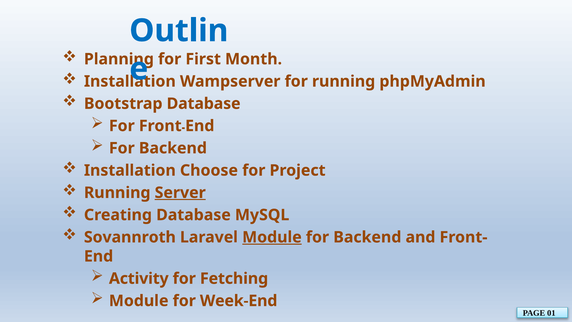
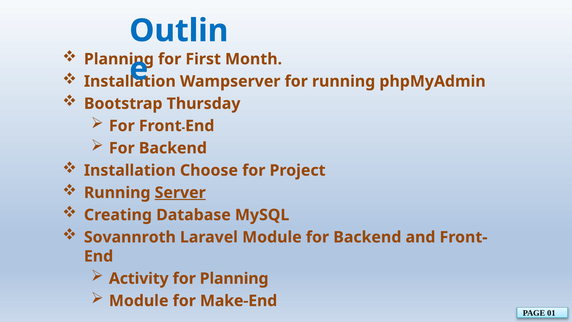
Bootstrap Database: Database -> Thursday (204, 104)
Module underline: present -> none (272, 237)
for Fetching: Fetching -> Planning (234, 278)
Week-End: Week-End -> Make-End (239, 301)
